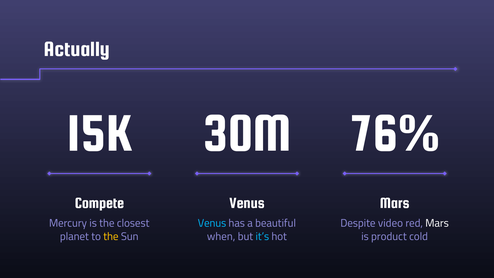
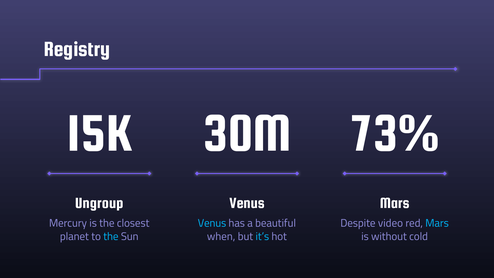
Actually: Actually -> Registry (77, 49)
76%: 76% -> 73% (395, 133)
Compete: Compete -> Ungroup (99, 203)
Mars colour: white -> light blue (437, 223)
the colour: yellow -> light blue (111, 236)
product: product -> without (389, 236)
